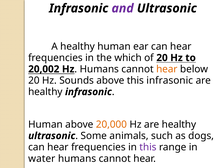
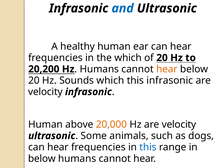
and colour: purple -> blue (123, 8)
20,002: 20,002 -> 20,200 (44, 69)
Sounds above: above -> which (110, 80)
healthy: healthy -> velocity (45, 91)
Hz are healthy: healthy -> velocity (179, 124)
this colour: purple -> blue (148, 147)
water: water -> below (42, 158)
